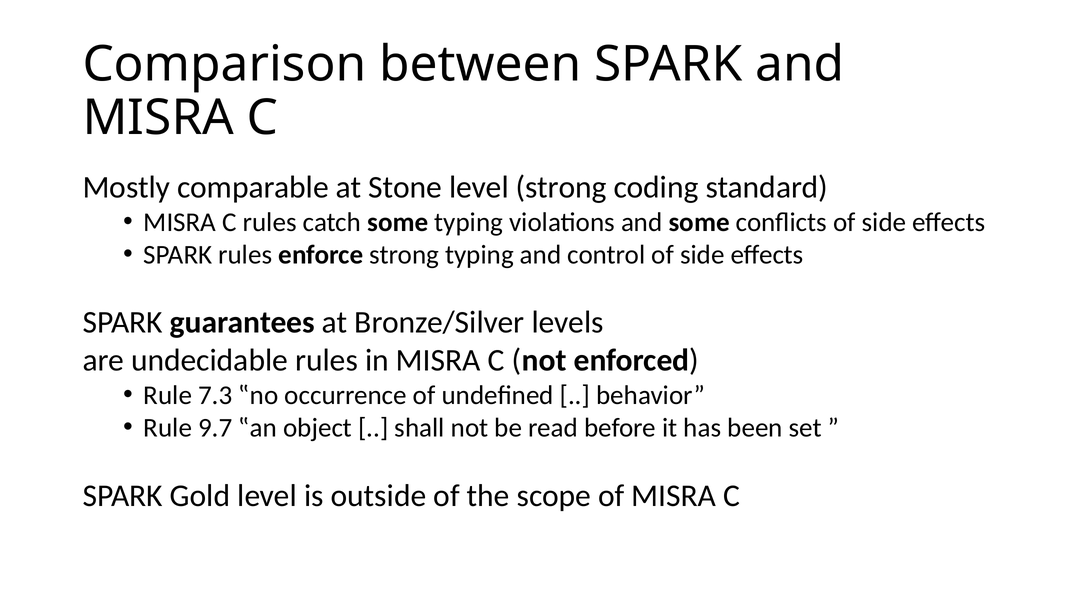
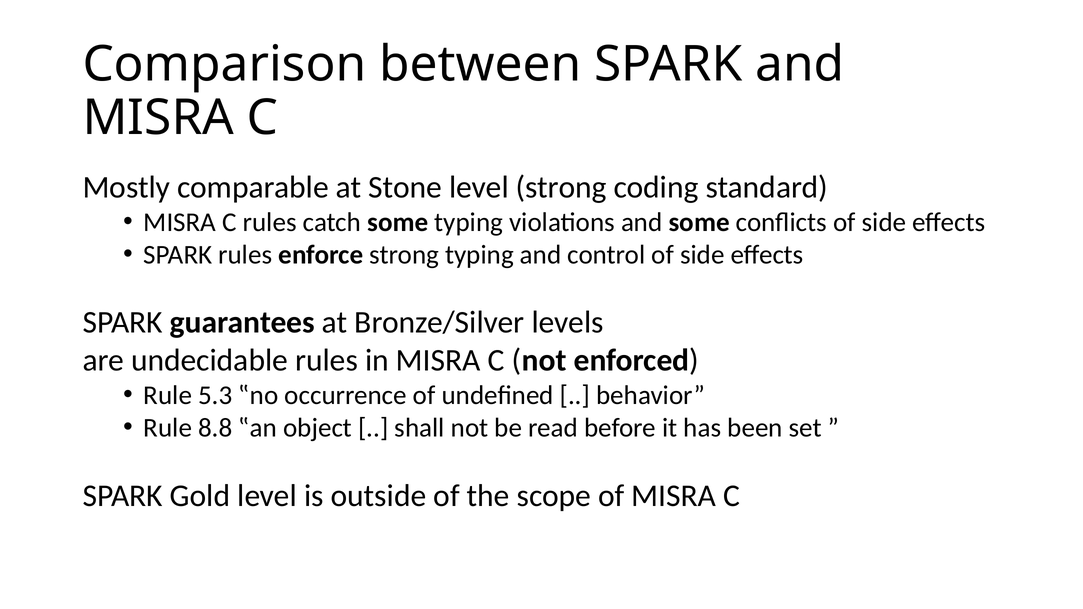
7.3: 7.3 -> 5.3 (215, 395)
9.7: 9.7 -> 8.8 (215, 428)
